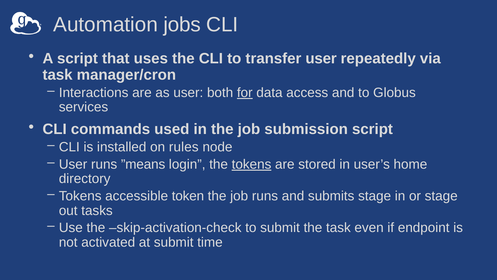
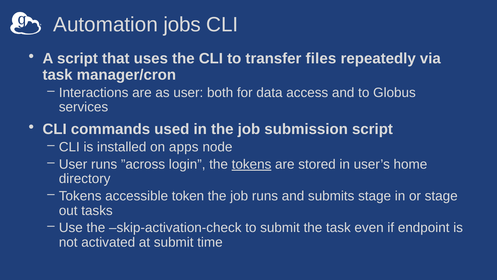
transfer user: user -> files (321, 59)
for underline: present -> none (245, 93)
rules: rules -> apps (184, 147)
”means: ”means -> ”across (143, 164)
